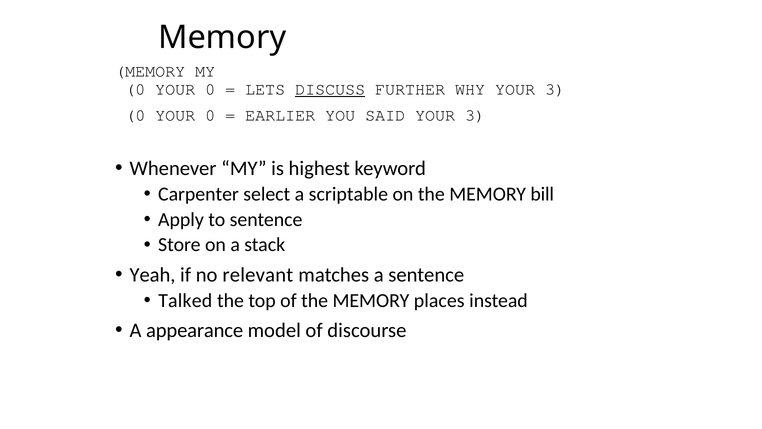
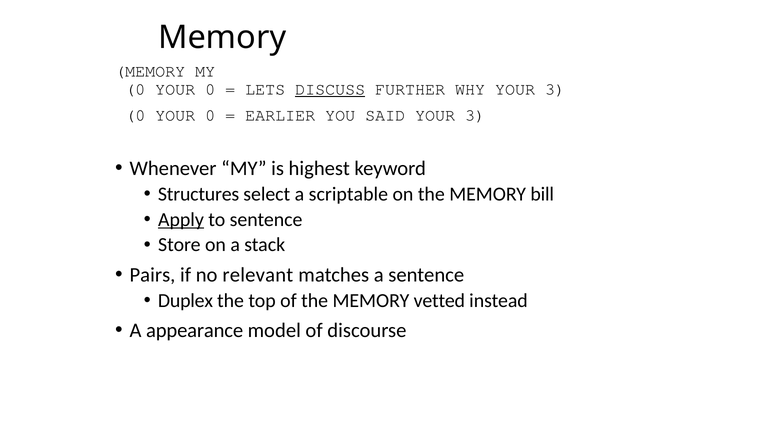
Carpenter: Carpenter -> Structures (199, 194)
Apply underline: none -> present (181, 219)
Yeah: Yeah -> Pairs (152, 274)
Talked: Talked -> Duplex (185, 300)
places: places -> vetted (439, 300)
